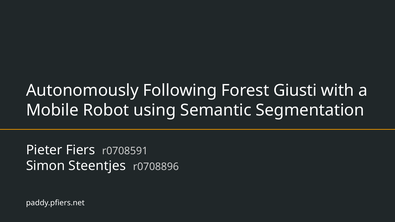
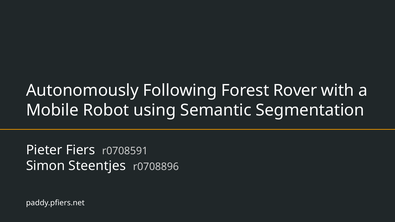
Giusti: Giusti -> Rover (295, 91)
